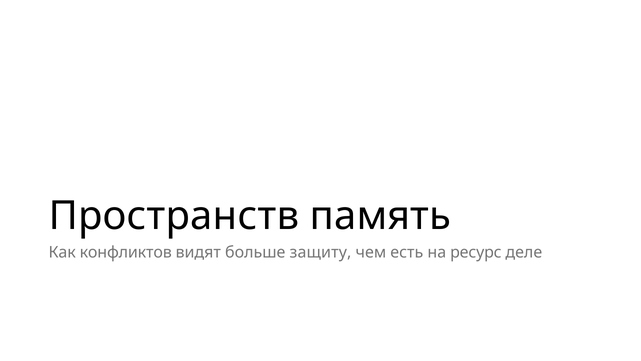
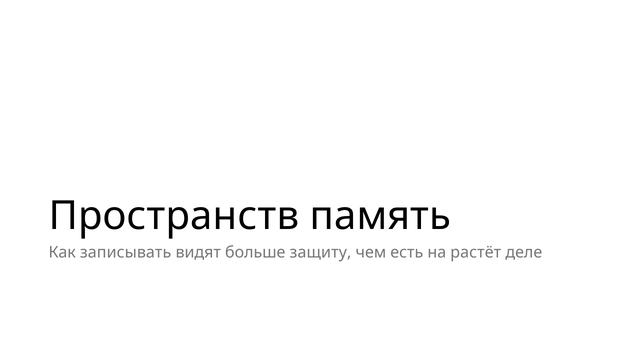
конфликтов: конфликтов -> записывать (126, 252)
ресурс: ресурс -> растёт (476, 252)
